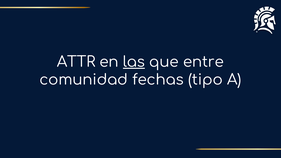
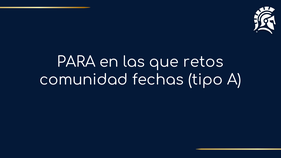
ATTR: ATTR -> PARA (76, 62)
las underline: present -> none (134, 62)
entre: entre -> retos (203, 62)
